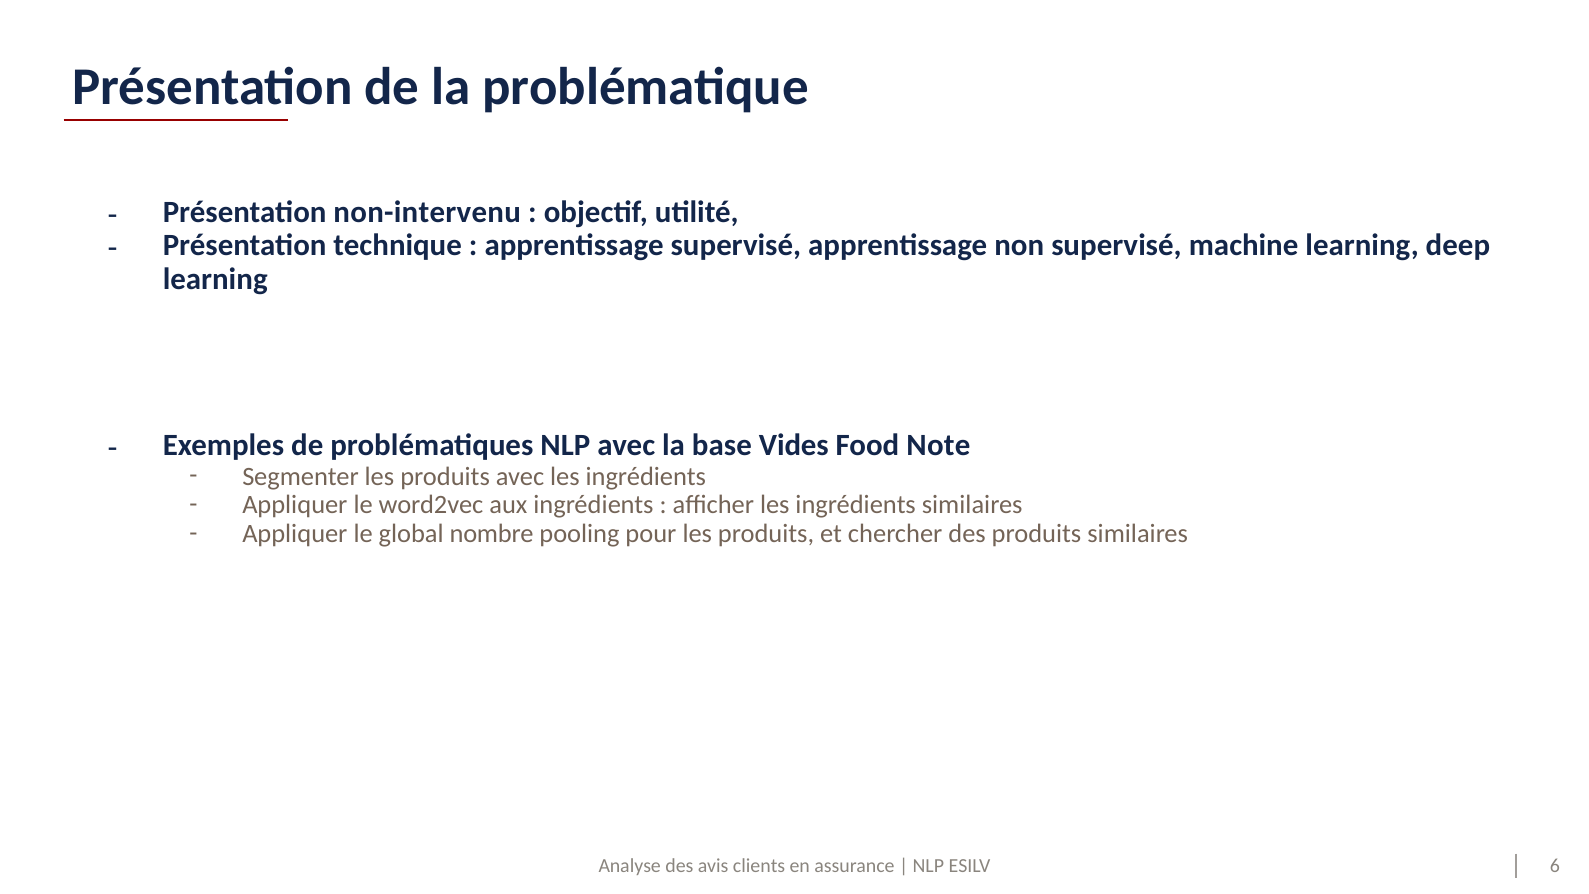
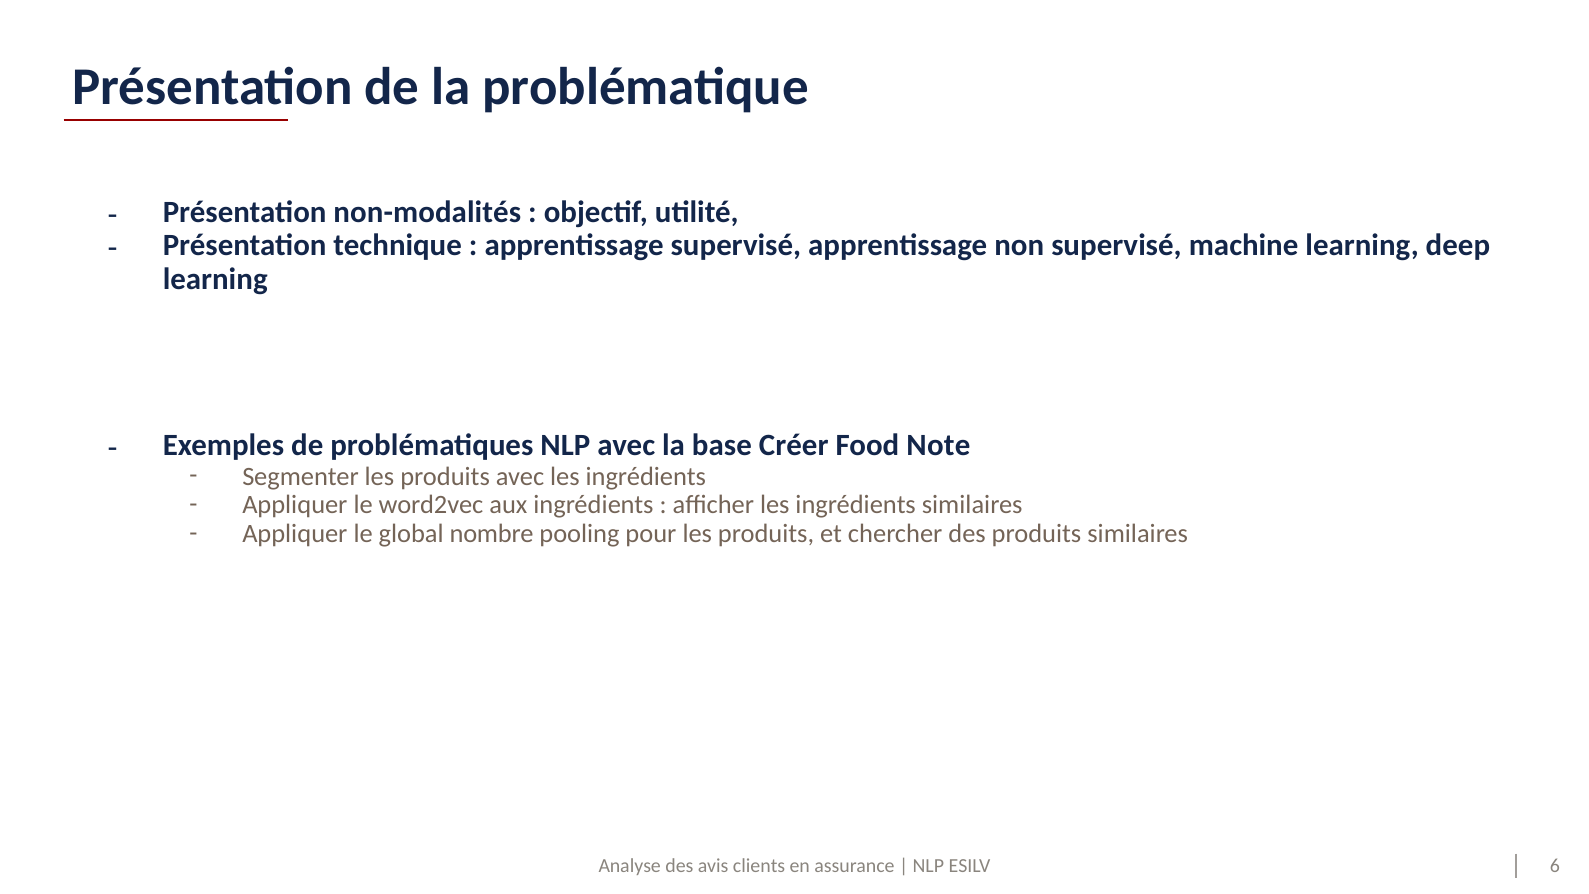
non-intervenu: non-intervenu -> non-modalités (427, 212)
Vides: Vides -> Créer (794, 445)
